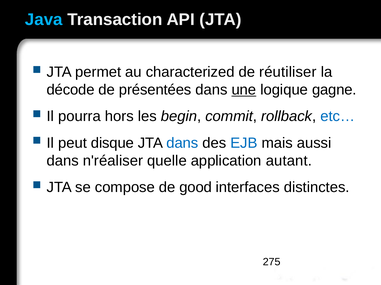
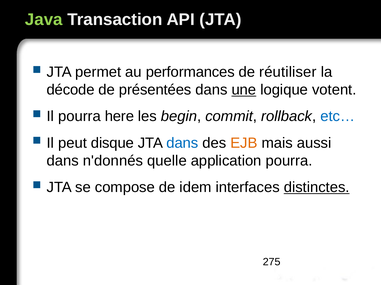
Java colour: light blue -> light green (44, 20)
characterized: characterized -> performances (190, 72)
gagne: gagne -> votent (334, 90)
hors: hors -> here (119, 117)
EJB colour: blue -> orange (244, 143)
n'réaliser: n'réaliser -> n'donnés (113, 161)
application autant: autant -> pourra (289, 161)
good: good -> idem (196, 188)
distinctes underline: none -> present (317, 188)
